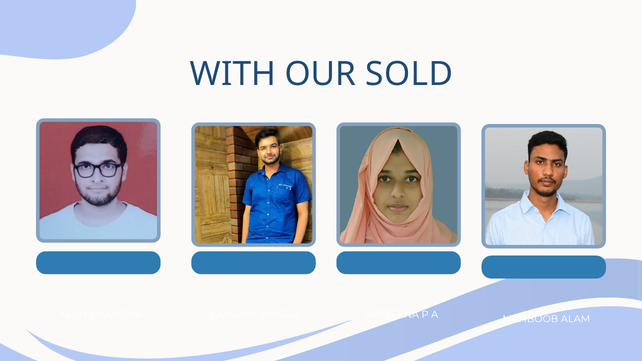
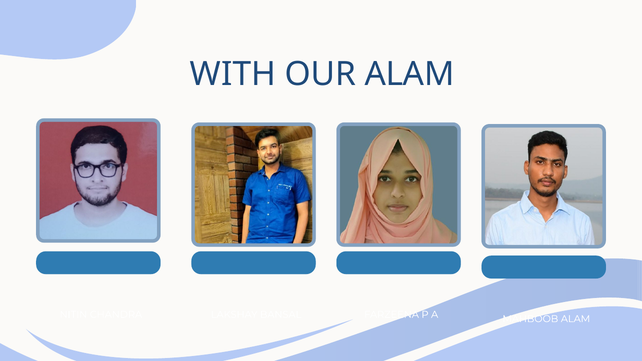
OUR SOLD: SOLD -> ALAM (410, 74)
